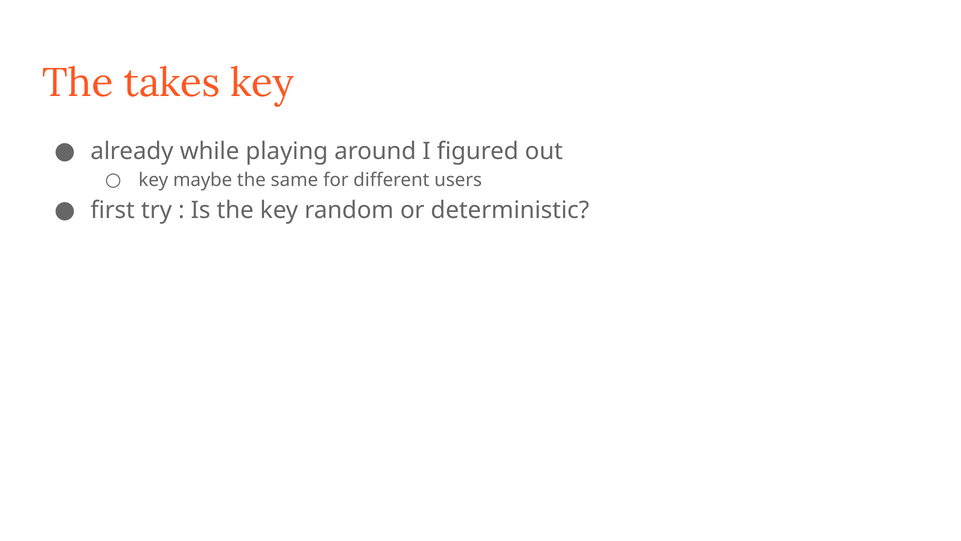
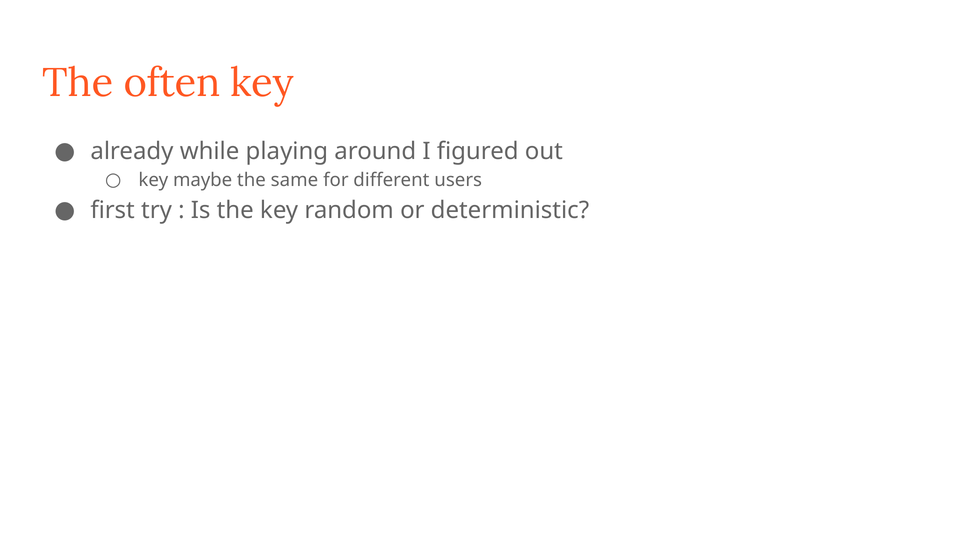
takes: takes -> often (172, 83)
